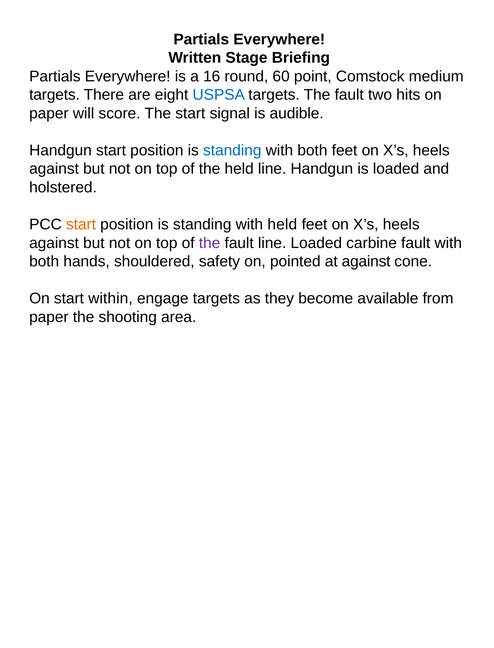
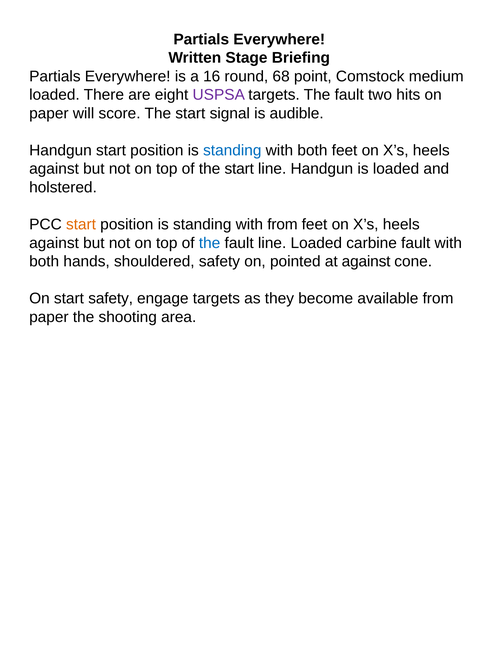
60: 60 -> 68 (281, 76)
targets: targets -> loaded (54, 95)
USPSA colour: blue -> purple (219, 95)
of the held: held -> start (239, 169)
with held: held -> from (282, 225)
the colour: purple -> blue (210, 243)
start within: within -> safety (111, 299)
